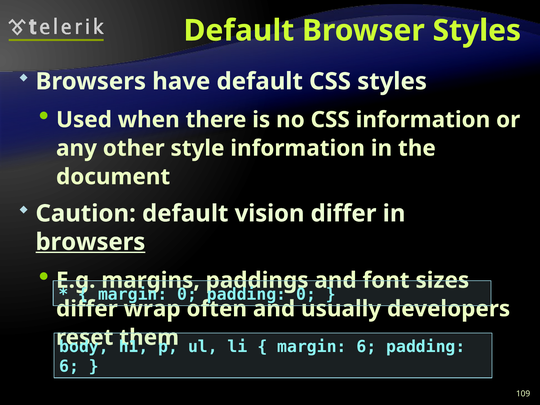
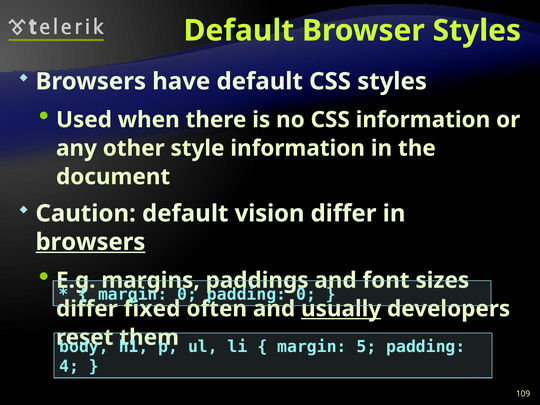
wrap: wrap -> fixed (152, 309)
usually underline: none -> present (341, 309)
margin 6: 6 -> 5 (366, 347)
6: 6 -> 4 (69, 366)
